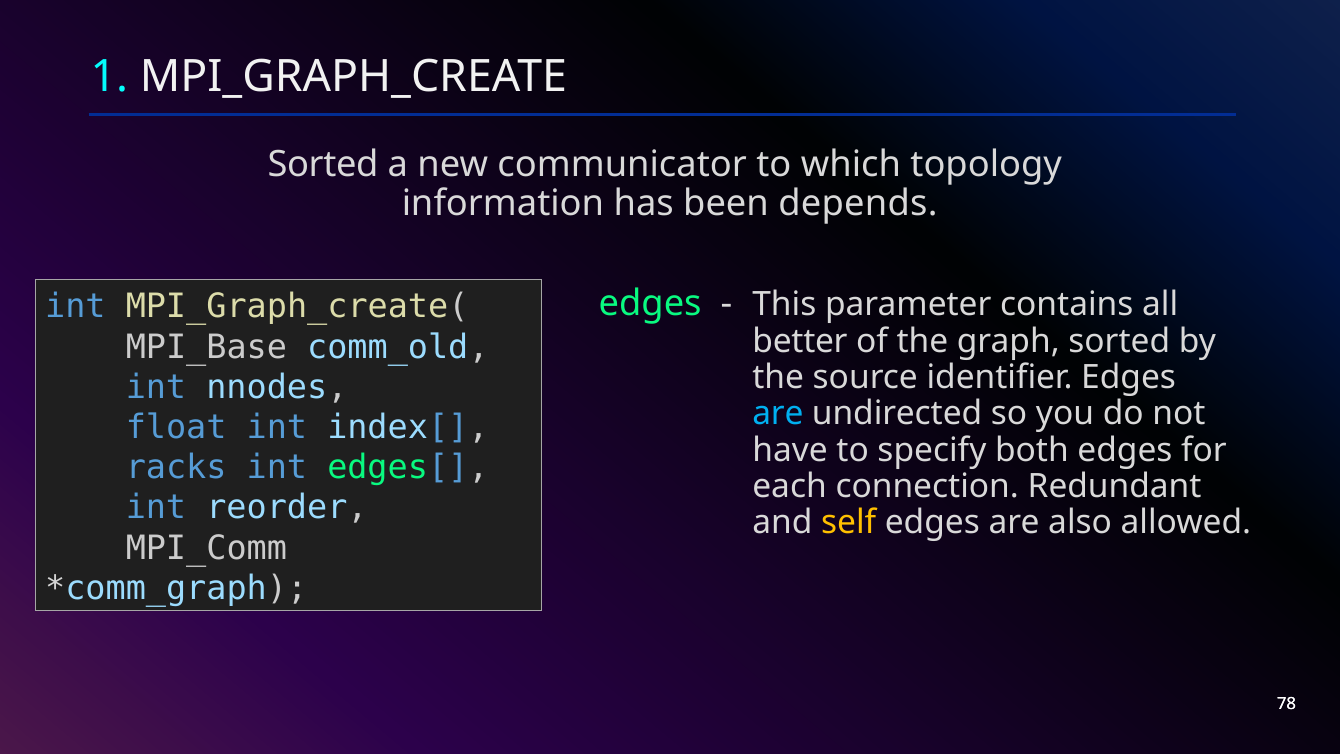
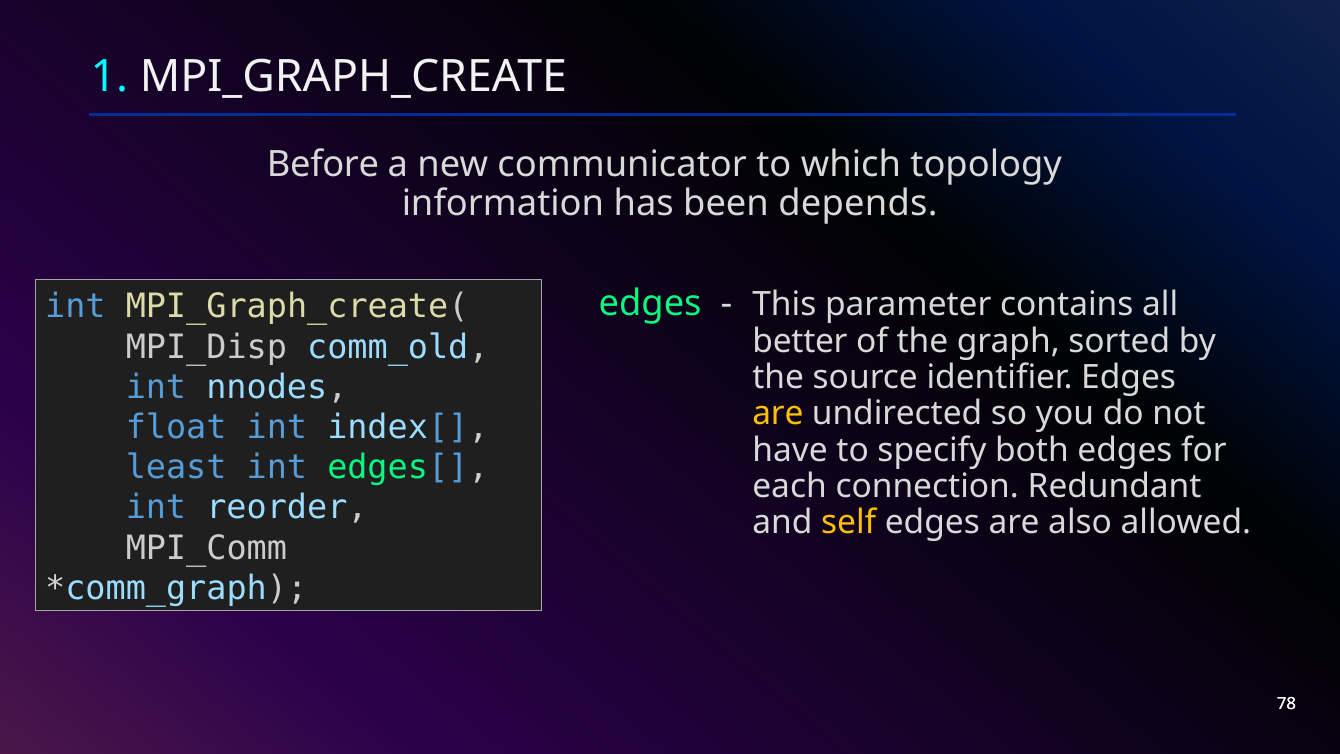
Sorted: Sorted -> Before (323, 164)
MPI_Base: MPI_Base -> MPI_Disp (206, 347)
are colour: light blue -> yellow (778, 414)
racks: racks -> least (176, 467)
